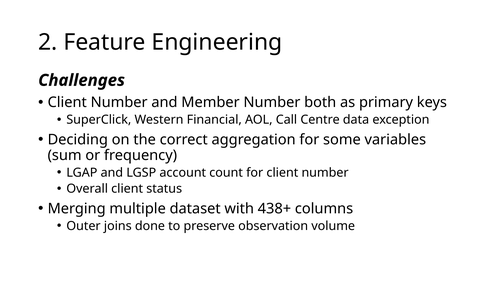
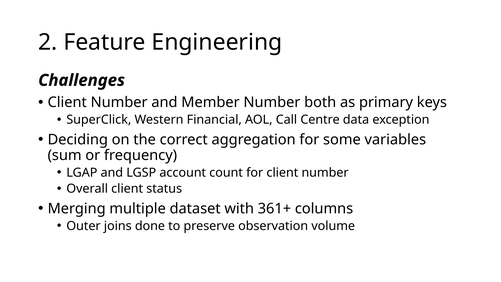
438+: 438+ -> 361+ (274, 208)
